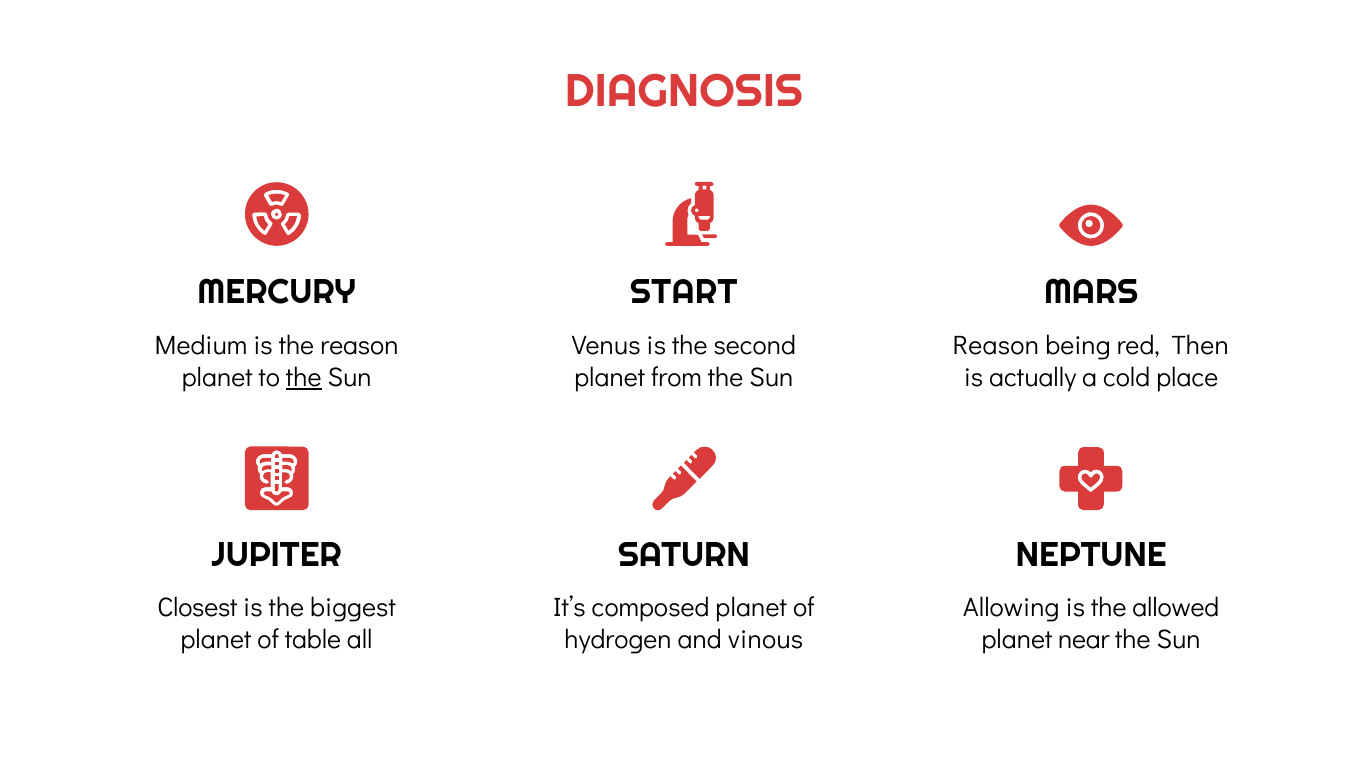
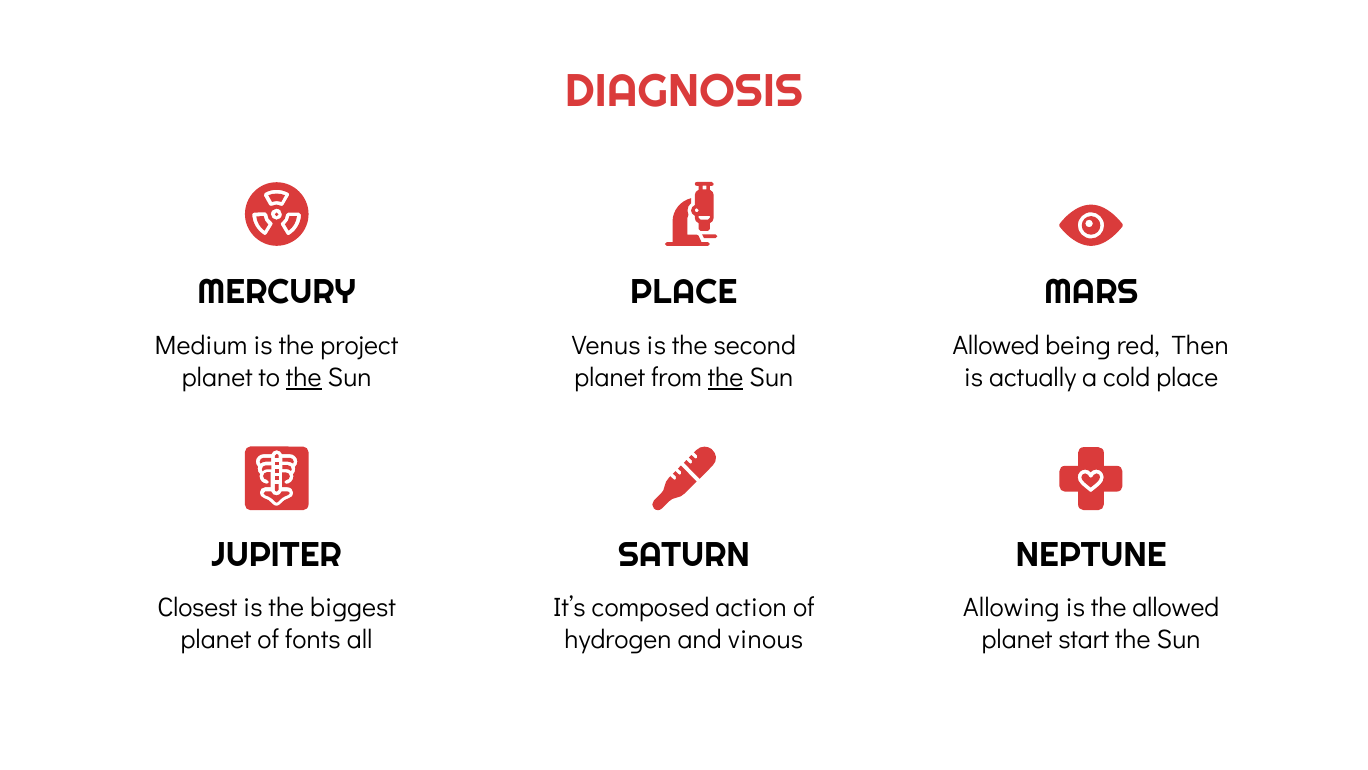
START: START -> PLACE (684, 292)
the reason: reason -> project (359, 345)
Reason: Reason -> Allowed (996, 345)
the underline: none -> present (726, 377)
composed planet: planet -> action (751, 608)
table: table -> fonts (313, 640)
near: near -> start (1084, 640)
